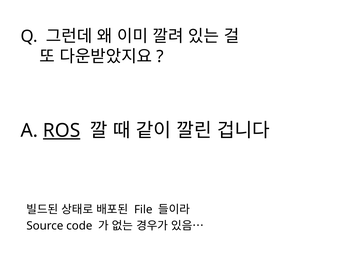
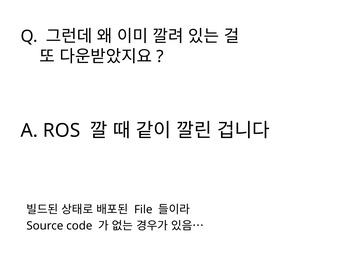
ROS underline: present -> none (62, 131)
